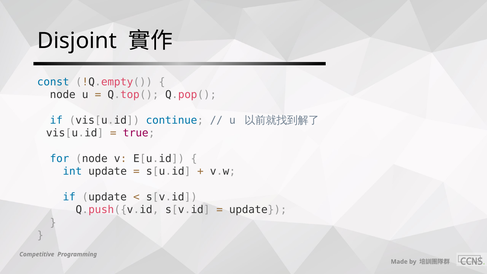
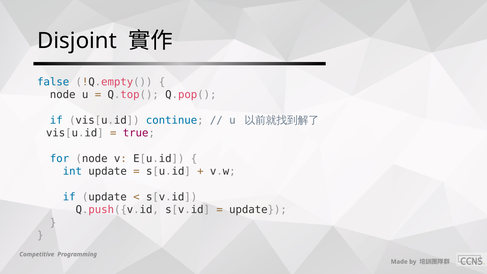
const: const -> false (53, 82)
